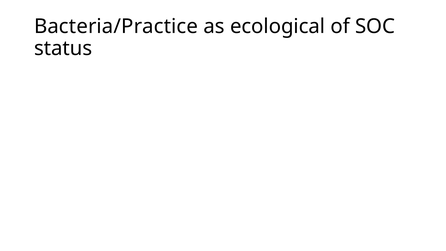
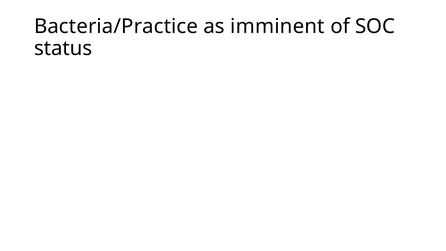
ecological: ecological -> imminent (277, 26)
